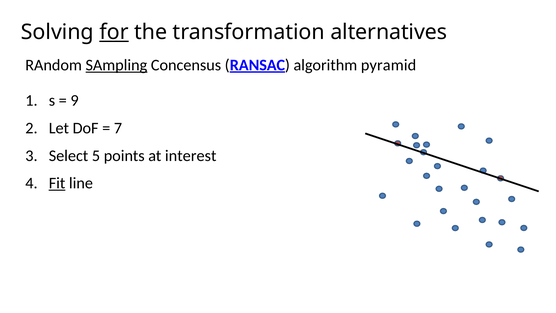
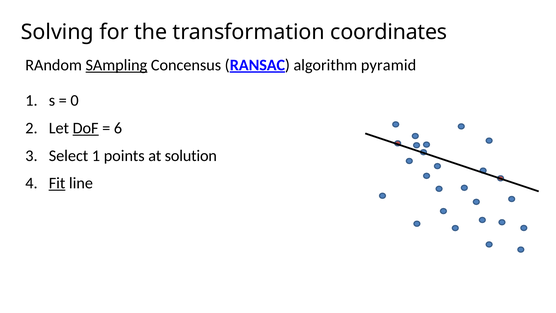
for underline: present -> none (114, 32)
alternatives: alternatives -> coordinates (389, 32)
9: 9 -> 0 (75, 101)
DoF underline: none -> present (86, 128)
7: 7 -> 6 (118, 128)
Select 5: 5 -> 1 (96, 156)
interest: interest -> solution (191, 156)
